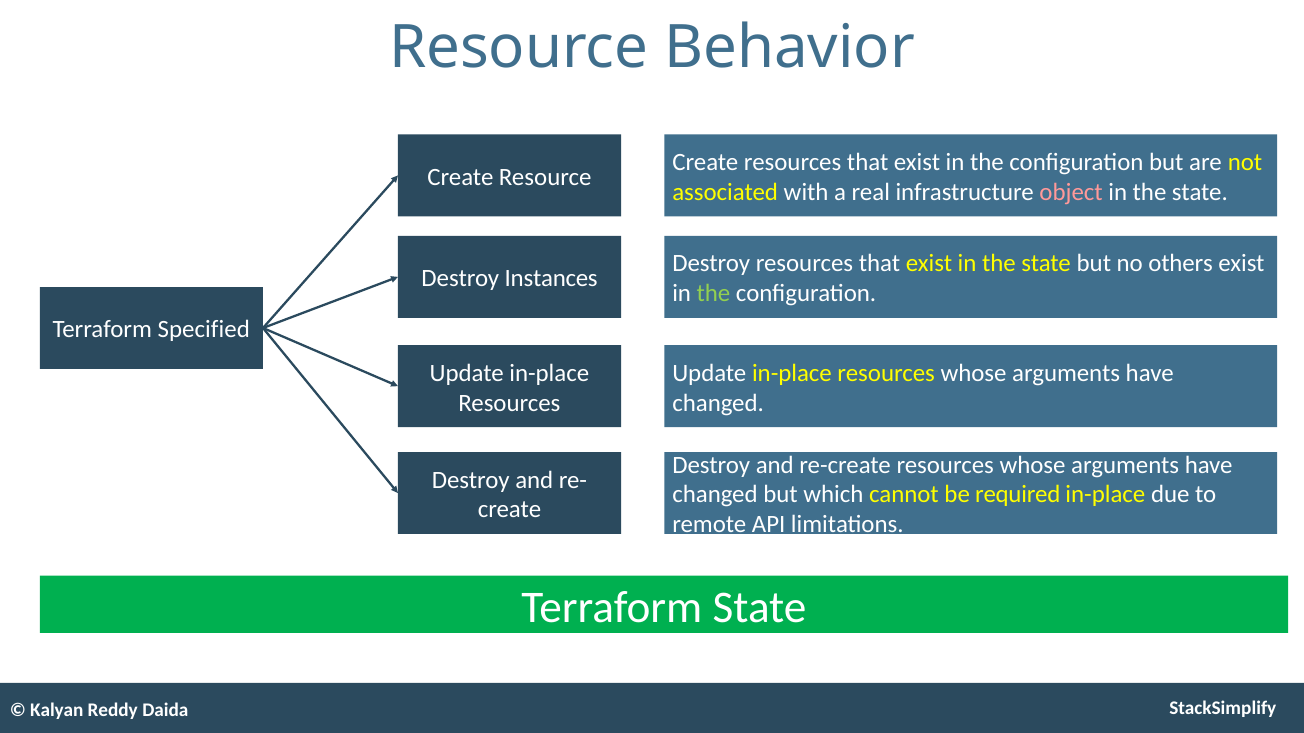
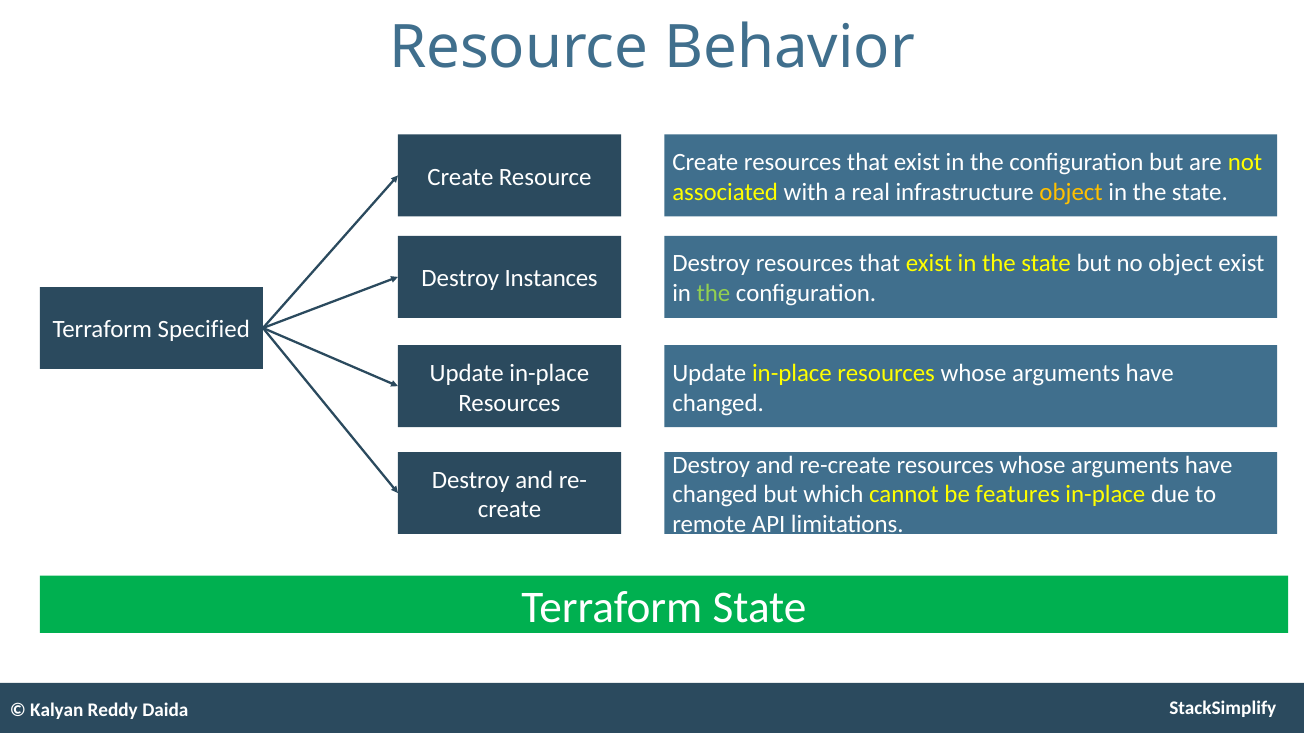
object colour: pink -> yellow (1071, 192)
no others: others -> object (1180, 264)
required: required -> features (1018, 495)
